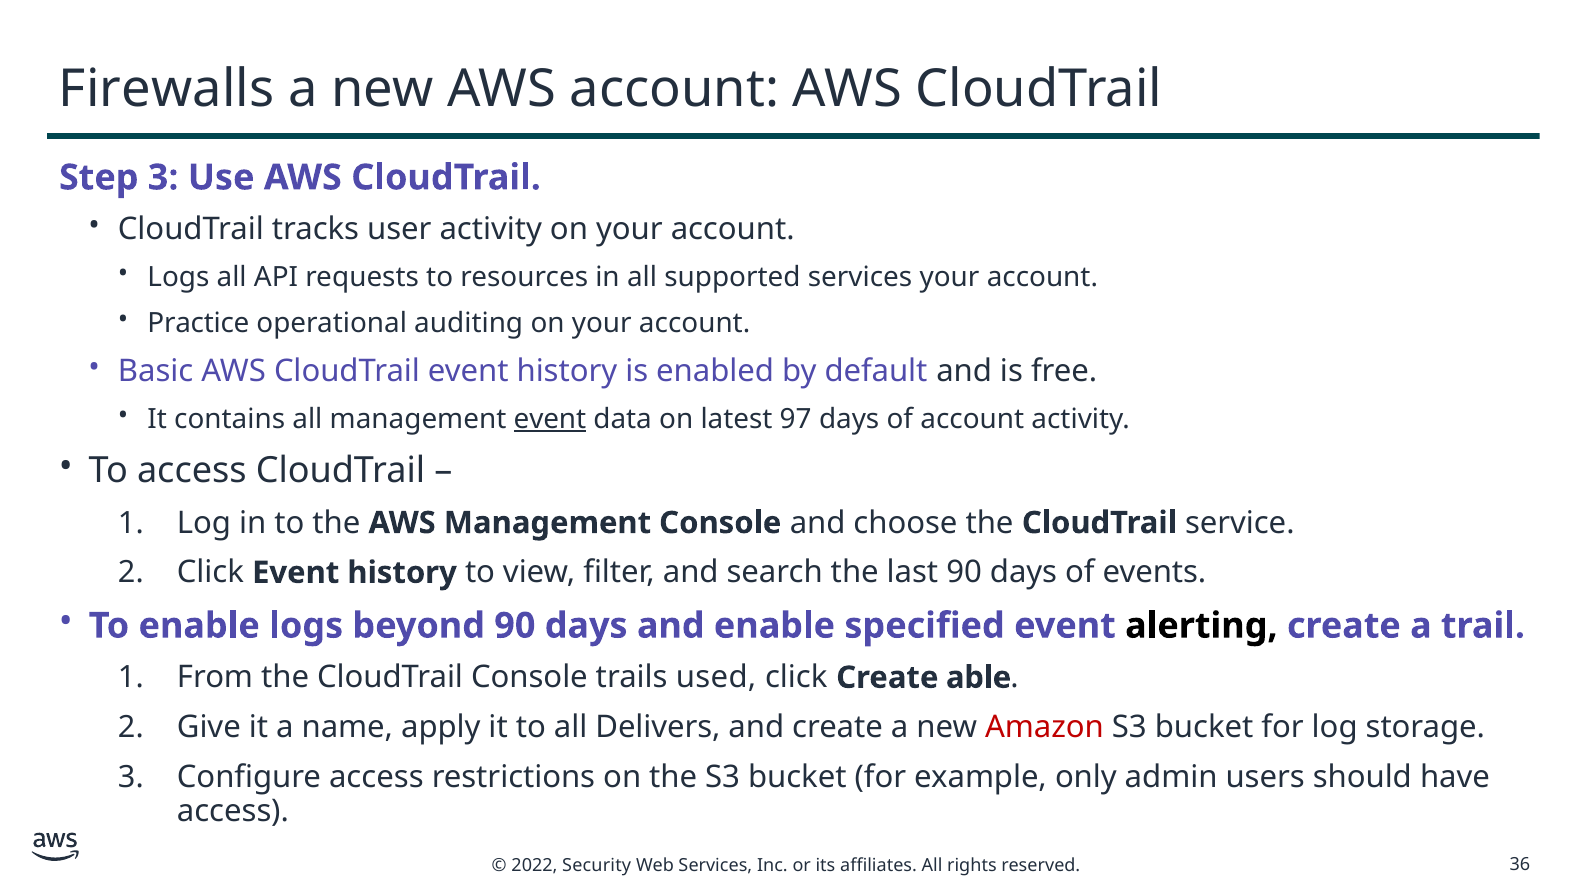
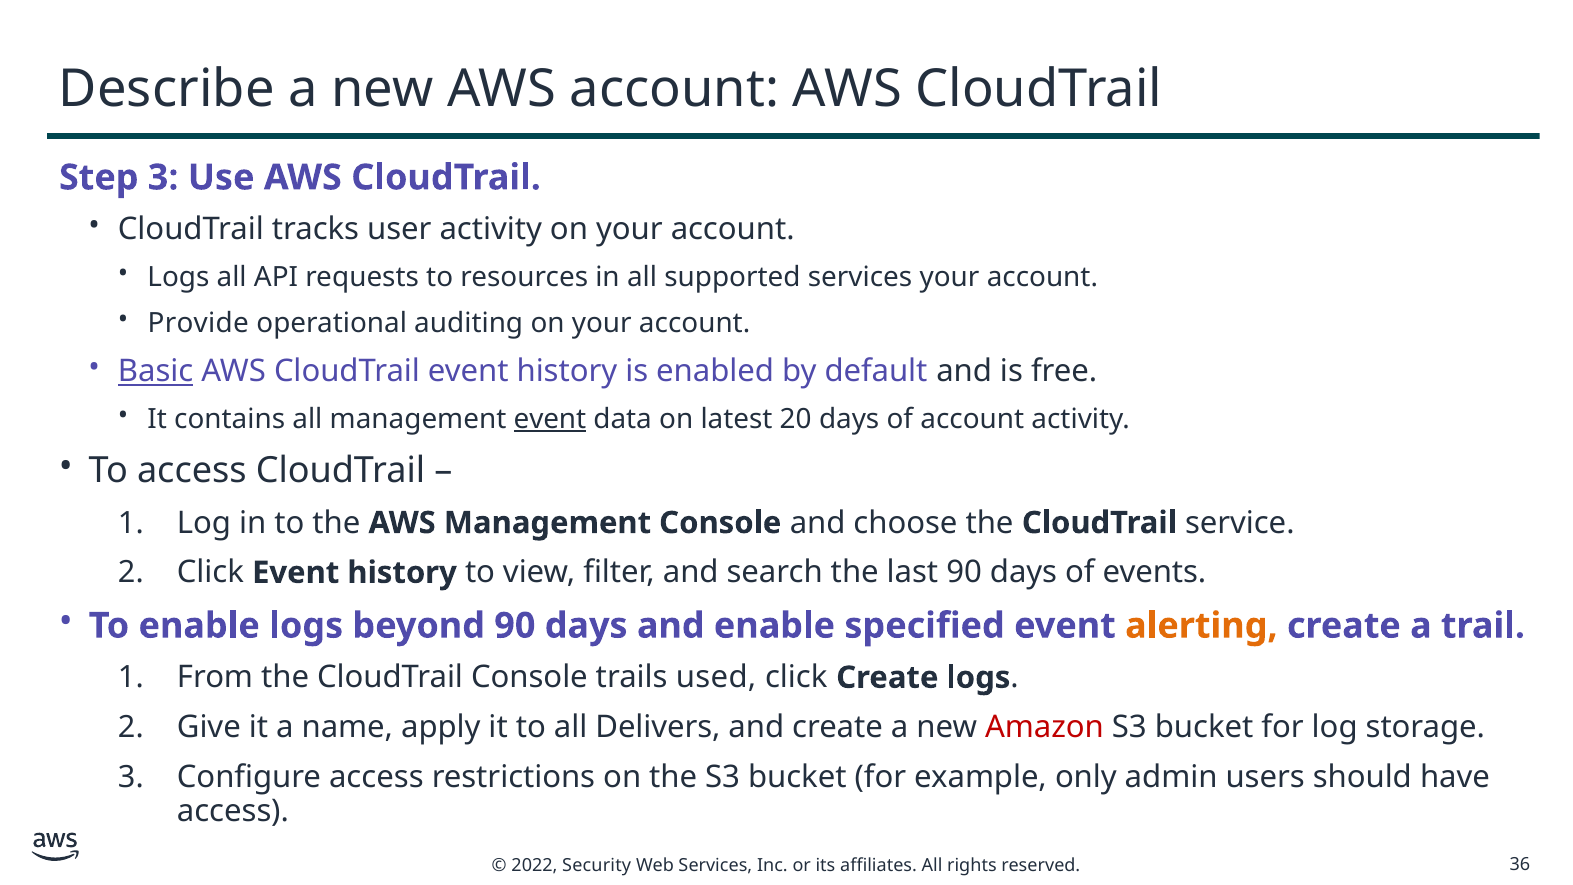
Firewalls: Firewalls -> Describe (167, 89)
Practice: Practice -> Provide (198, 323)
Basic underline: none -> present (156, 372)
97: 97 -> 20 (796, 419)
alerting colour: black -> orange (1201, 626)
Create able: able -> logs (978, 677)
